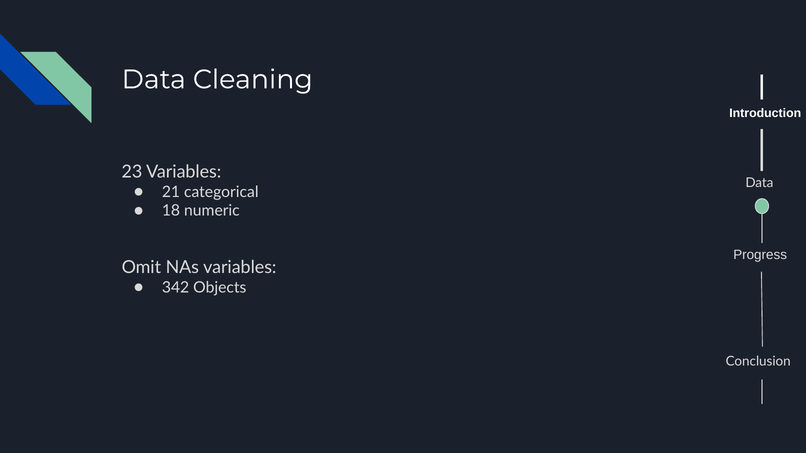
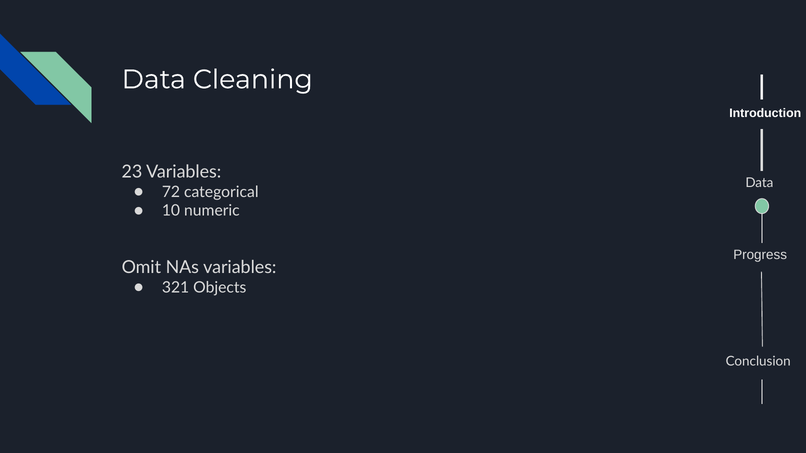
21: 21 -> 72 (171, 192)
18: 18 -> 10 (171, 211)
342: 342 -> 321 (176, 288)
